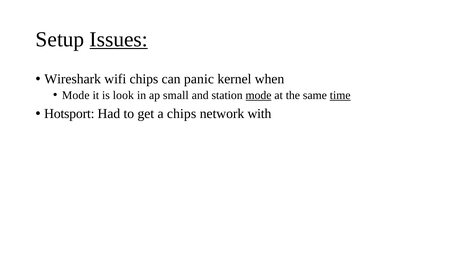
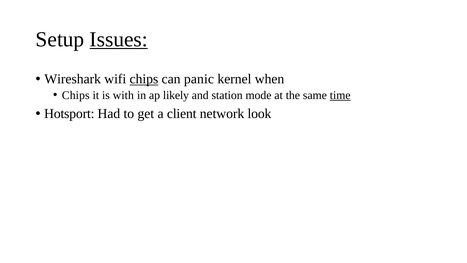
chips underline: none -> present (144, 79)
Mode: Mode -> Chips (76, 95)
look: look -> with (123, 95)
small: small -> likely (176, 95)
mode underline: present -> none (259, 95)
a chips: chips -> client (182, 114)
with: with -> look (259, 114)
